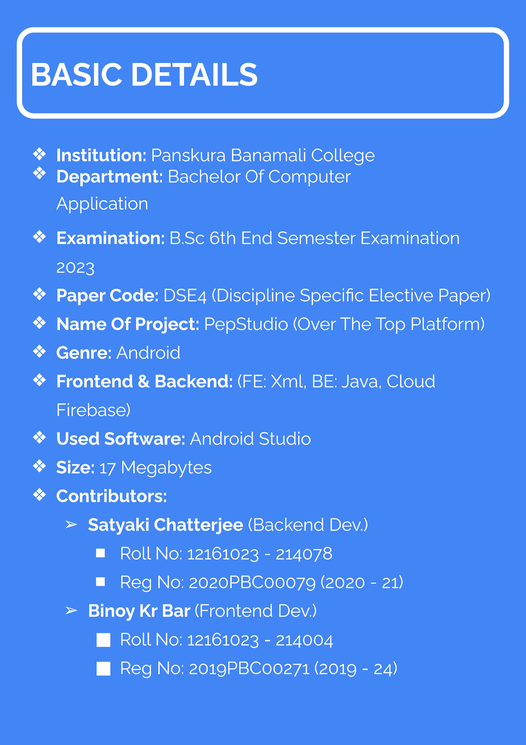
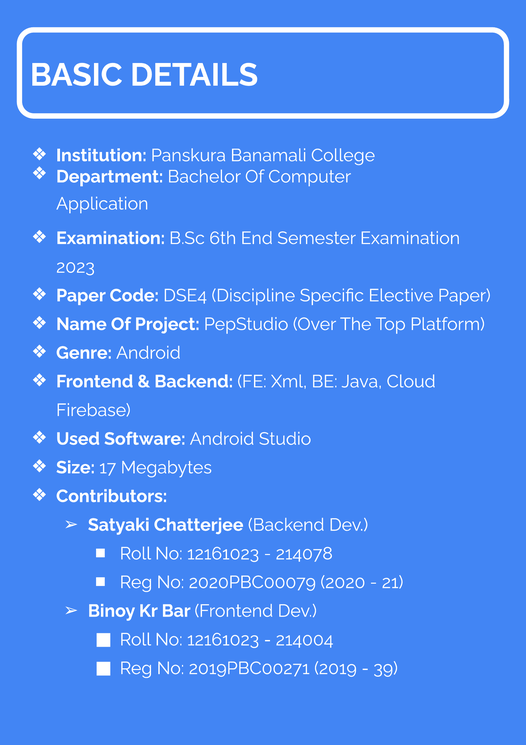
24: 24 -> 39 (386, 667)
